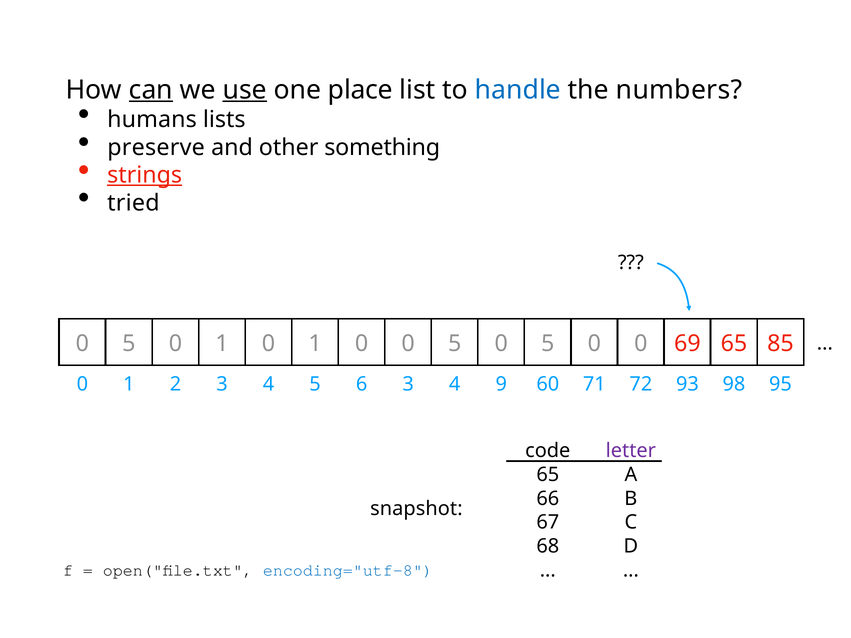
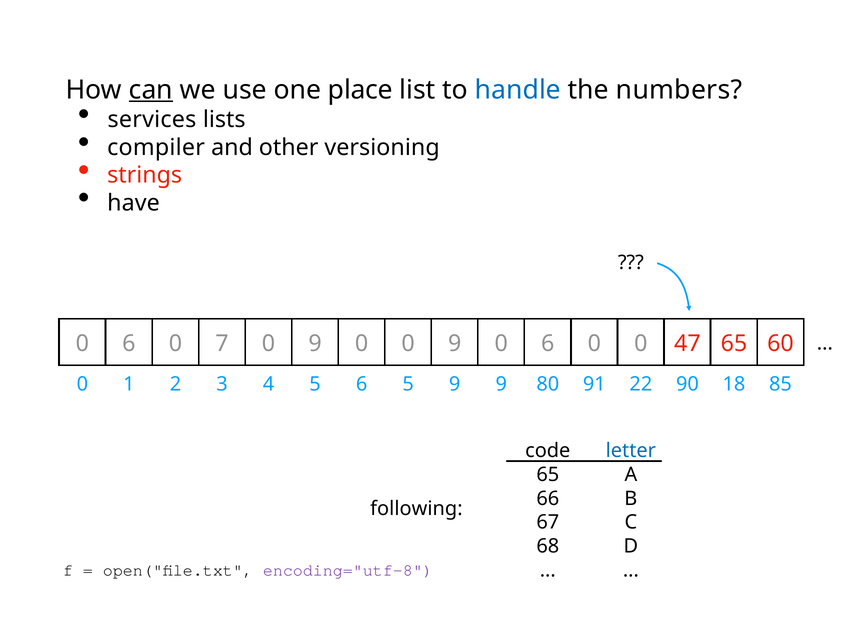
use underline: present -> none (245, 90)
humans: humans -> services (152, 120)
preserve: preserve -> compiler (156, 147)
something: something -> versioning (382, 147)
strings underline: present -> none (145, 175)
tried: tried -> have (133, 203)
5: 5 -> 6 (129, 344)
1: 1 -> 7 (222, 344)
1: 1 -> 9 (315, 344)
0 0 5: 5 -> 9 (455, 344)
5: 5 -> 6 (548, 344)
69: 69 -> 47 (687, 344)
85: 85 -> 60 (780, 344)
0 3: 3 -> 5 (408, 384)
1 4: 4 -> 9 (455, 384)
60: 60 -> 80 (548, 384)
71: 71 -> 91 (594, 384)
72: 72 -> 22 (641, 384)
93: 93 -> 90 (687, 384)
98: 98 -> 18 (734, 384)
95: 95 -> 85 (780, 384)
letter colour: purple -> blue (631, 451)
snapshot: snapshot -> following (416, 509)
encoding="utf-8 colour: blue -> purple (348, 570)
